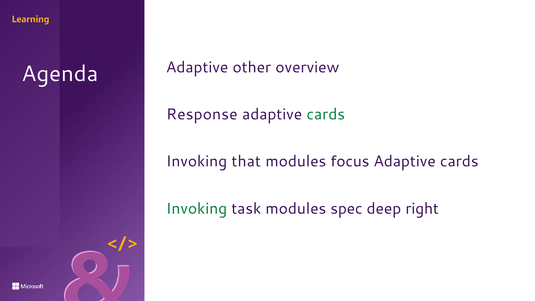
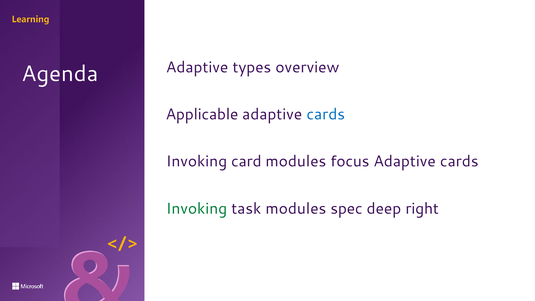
other: other -> types (252, 67)
Response: Response -> Applicable (202, 114)
cards colour: green -> blue (326, 114)
that: that -> card (246, 161)
